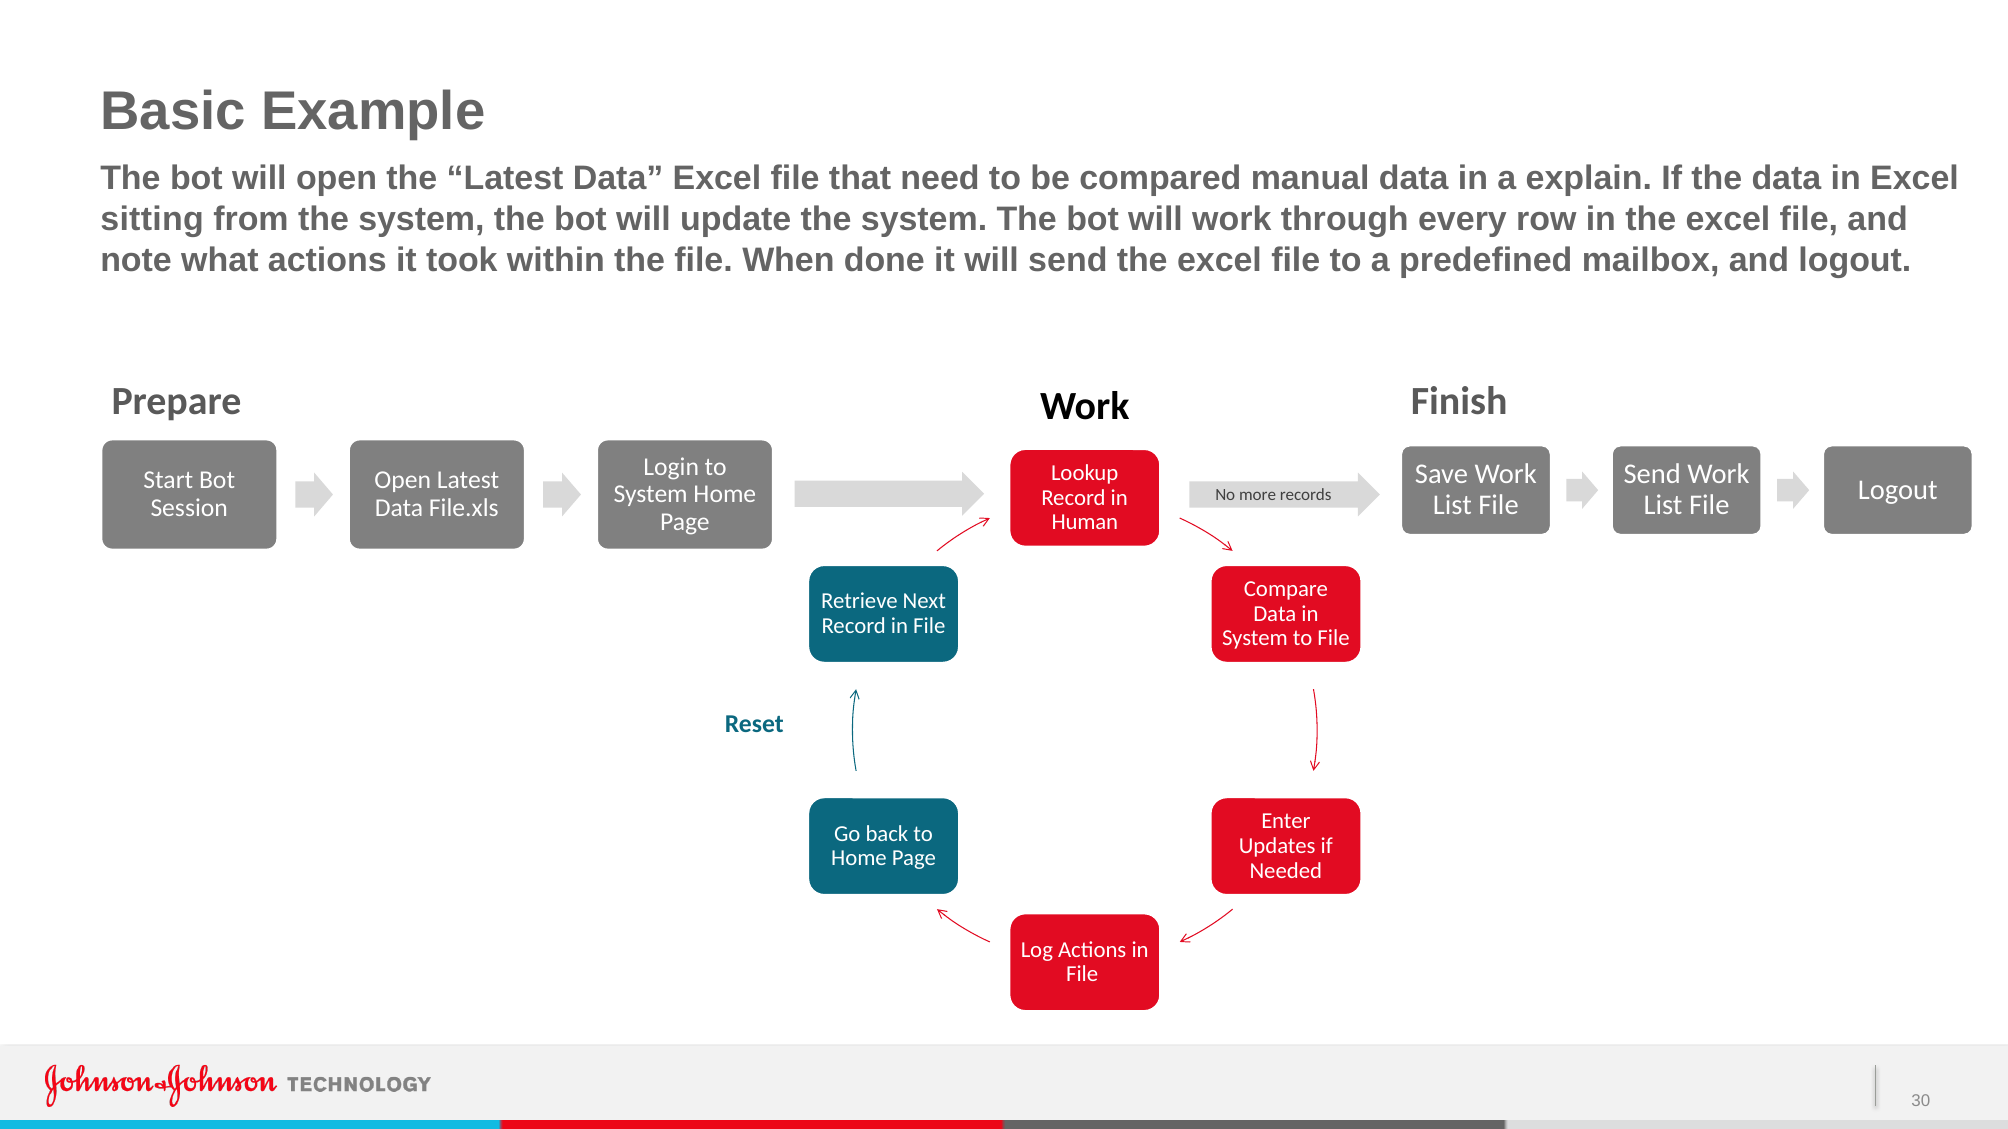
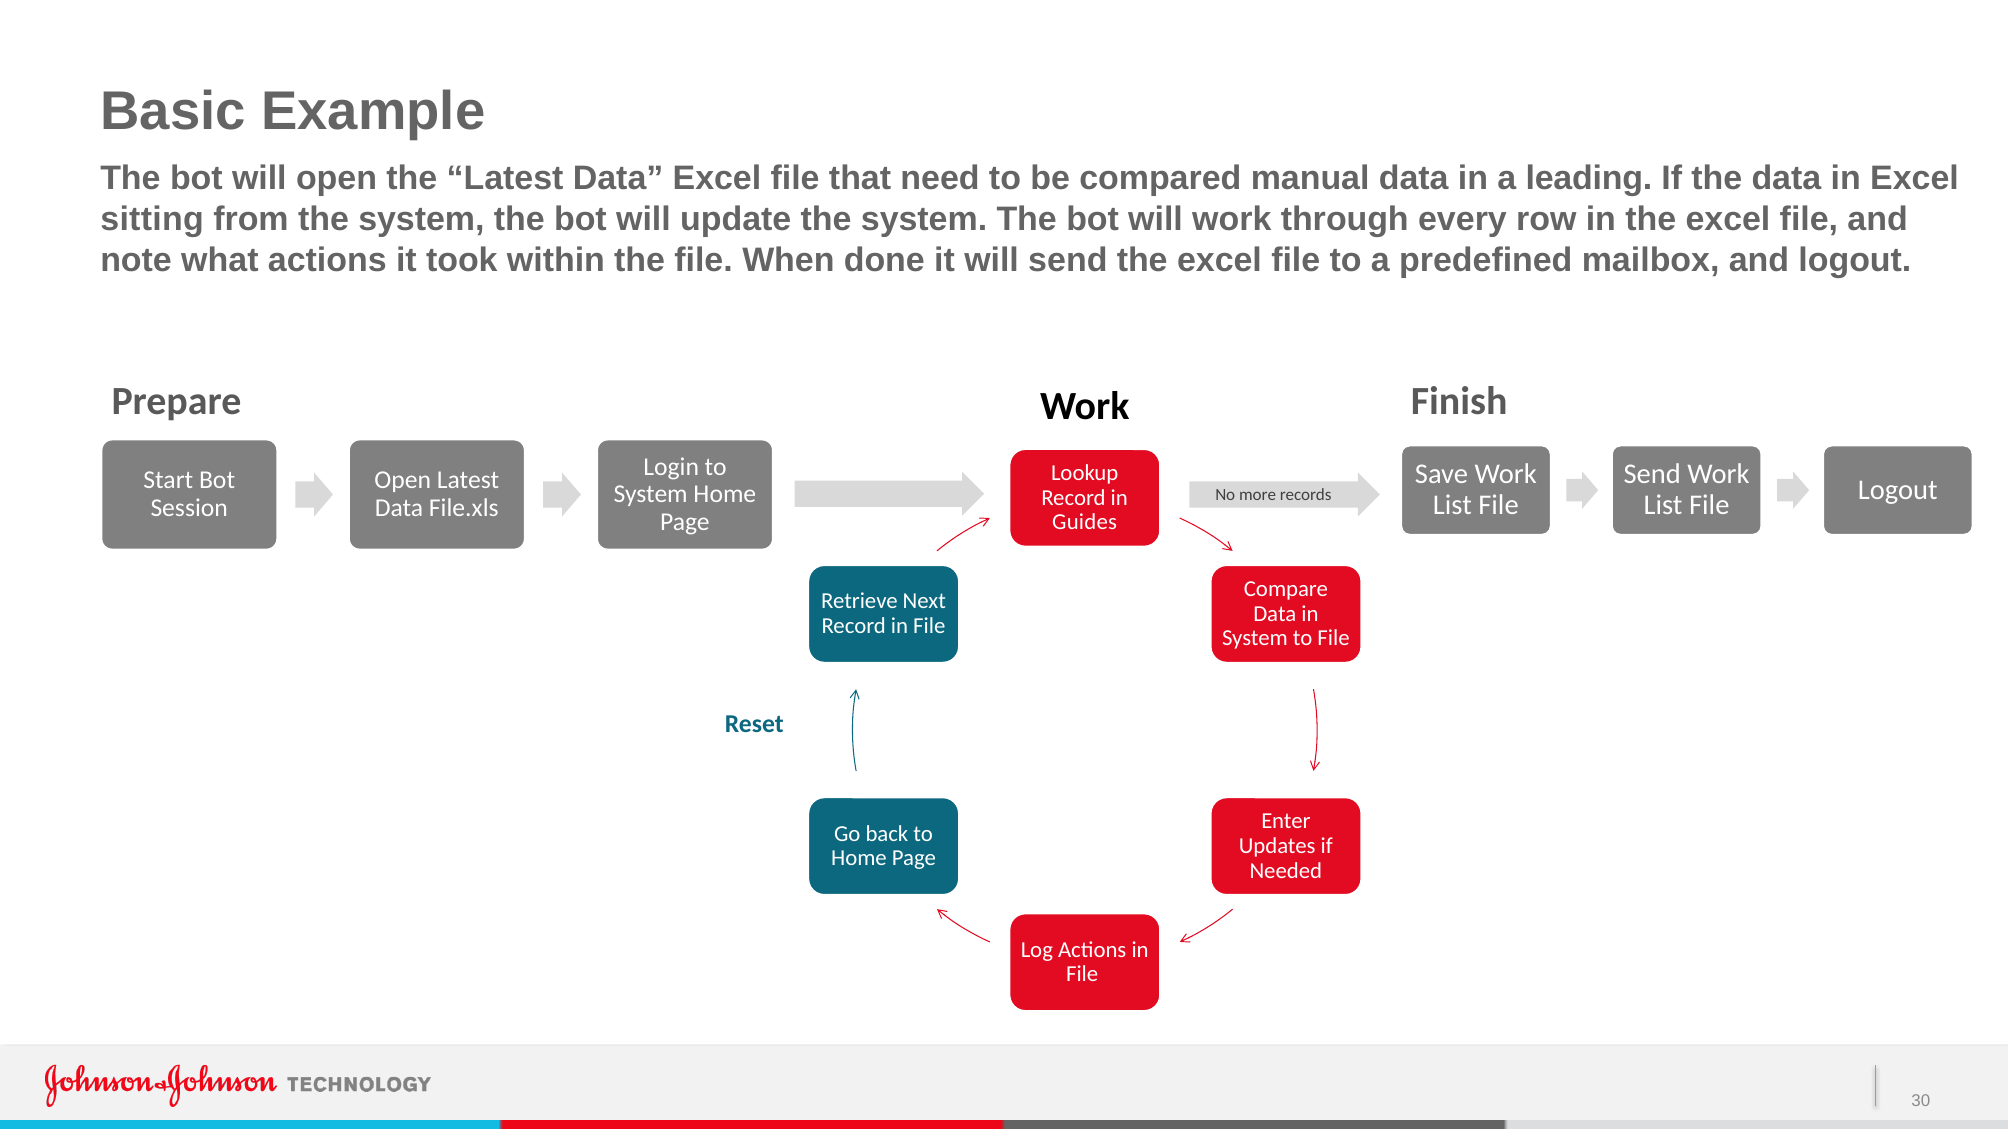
explain: explain -> leading (1589, 179)
Human: Human -> Guides (1085, 523)
